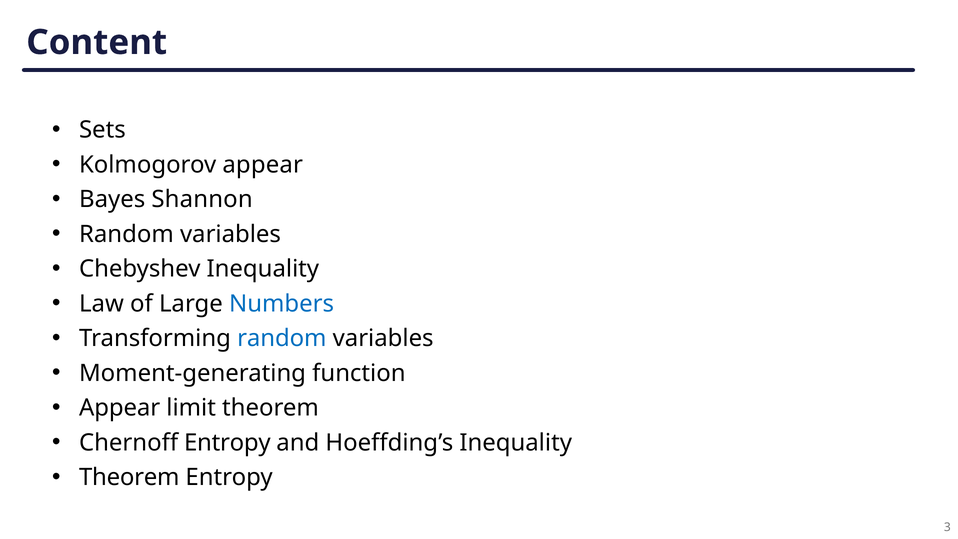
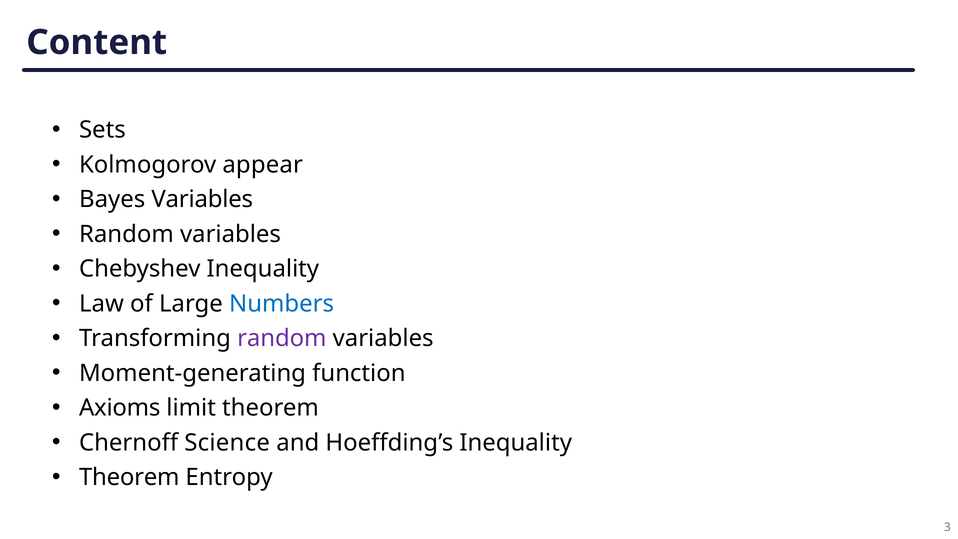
Bayes Shannon: Shannon -> Variables (202, 199)
random colour: blue -> purple (282, 338)
Appear: Appear -> Axioms (120, 408)
Chernoff Entropy: Entropy -> Science (227, 443)
